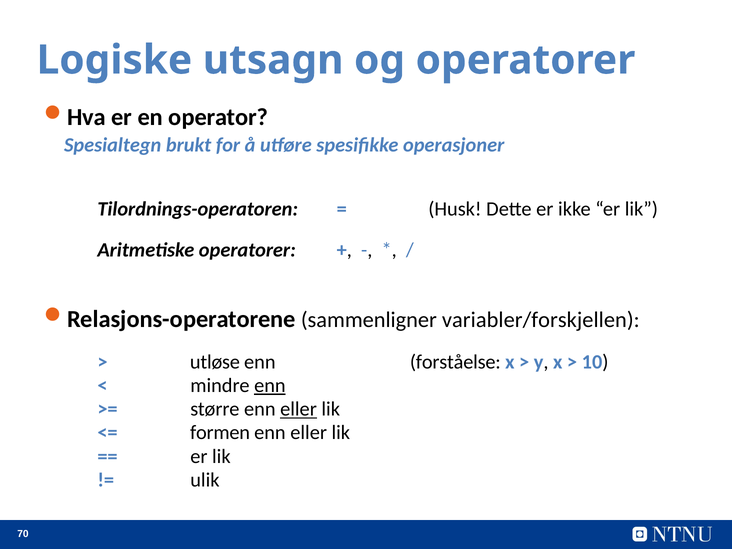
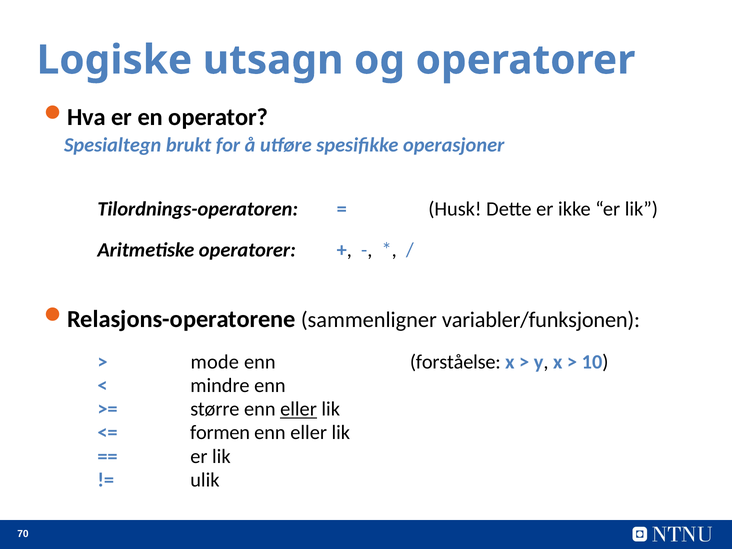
variabler/forskjellen: variabler/forskjellen -> variabler/funksjonen (541, 320)
utløse: utløse -> mode (215, 362)
enn underline: present -> none (270, 386)
